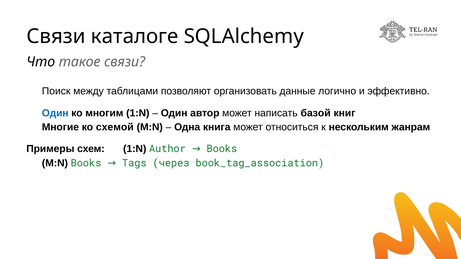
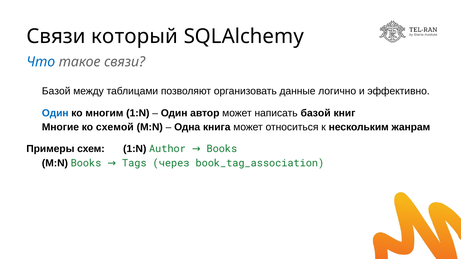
каталоге: каталоге -> который (135, 36)
Что colour: black -> blue (41, 62)
Поиск: Поиск -> Базой (56, 91)
